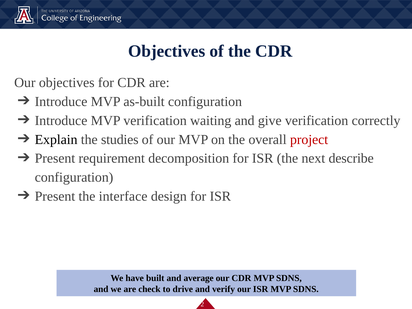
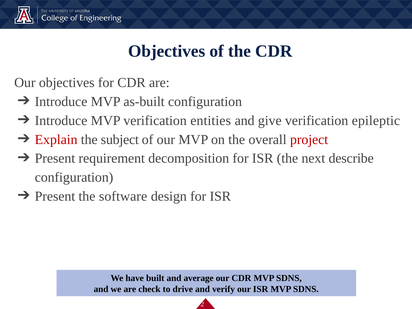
waiting: waiting -> entities (211, 121)
correctly: correctly -> epileptic (376, 121)
Explain colour: black -> red (56, 139)
studies: studies -> subject (120, 139)
interface: interface -> software (123, 196)
